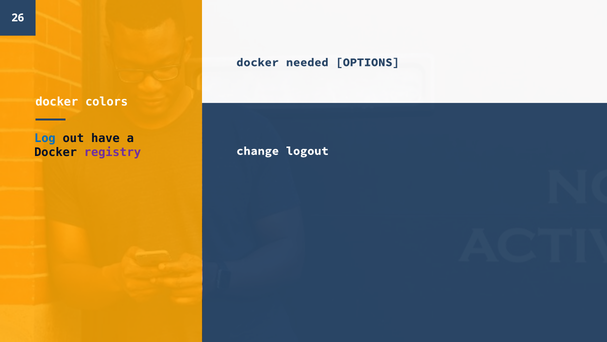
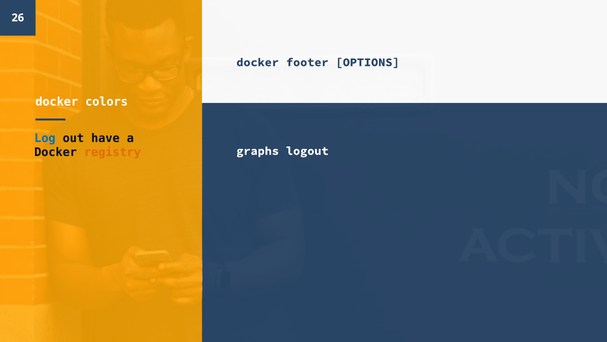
needed: needed -> footer (307, 62)
registry colour: purple -> orange (113, 152)
change: change -> graphs (258, 151)
